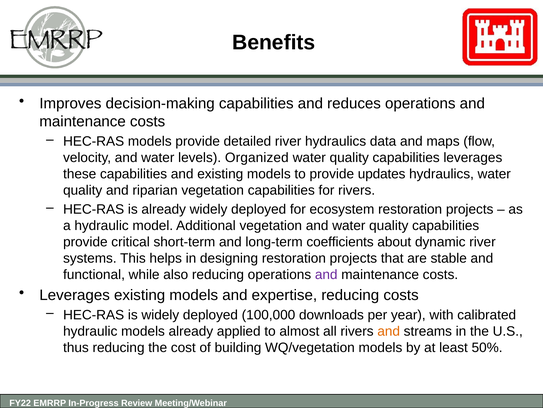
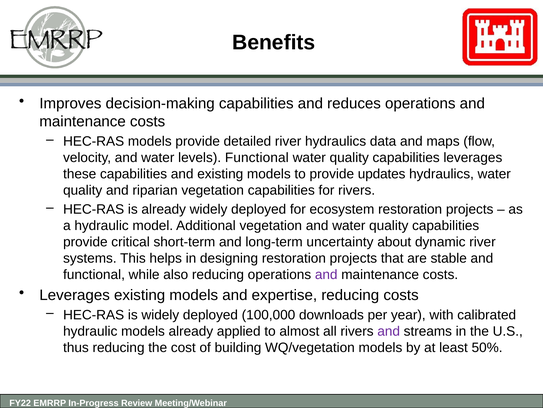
levels Organized: Organized -> Functional (257, 158)
coefficients: coefficients -> uncertainty (340, 242)
and colour: orange -> purple (389, 331)
